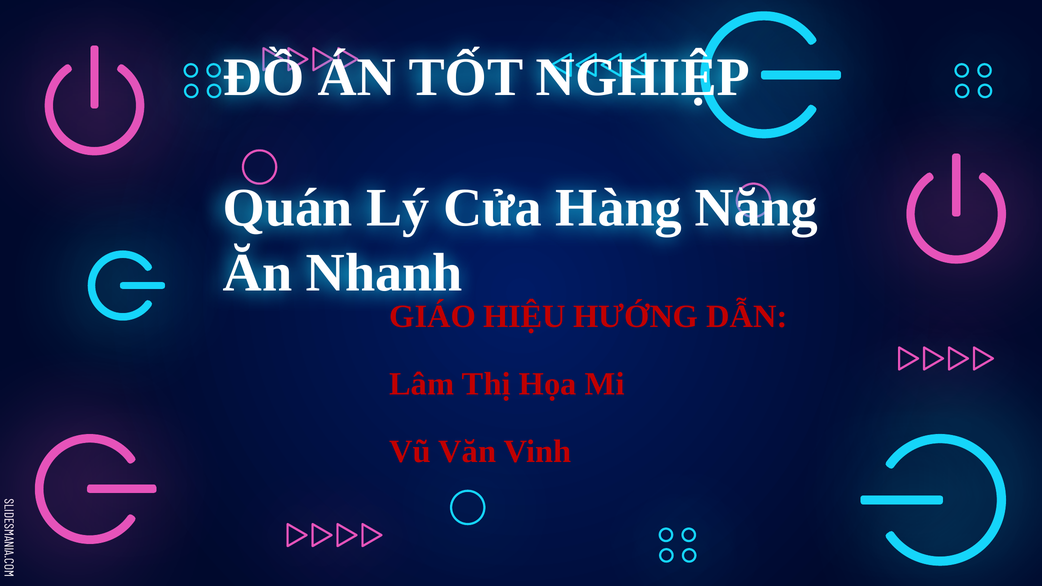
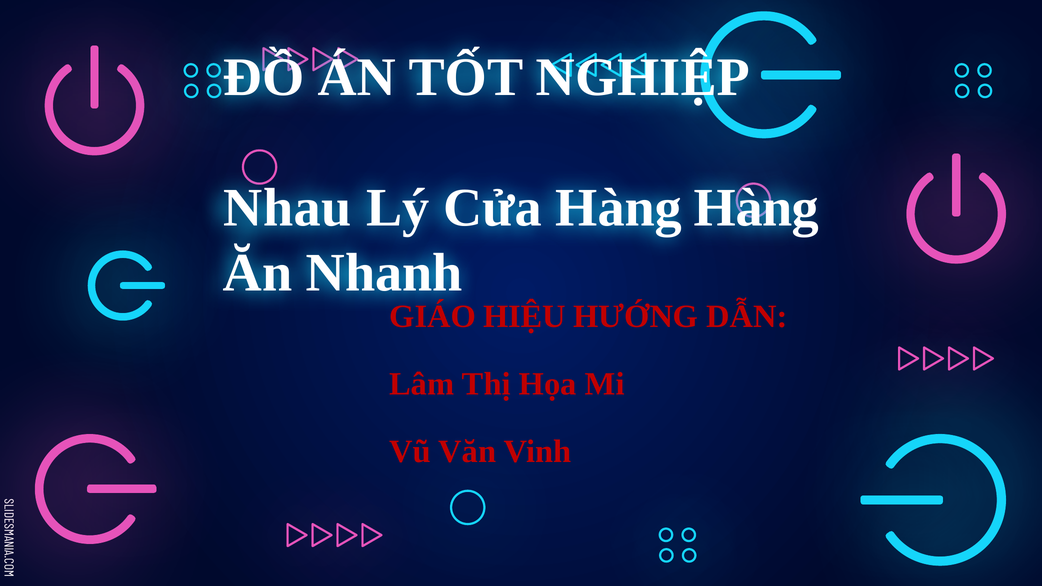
Quán: Quán -> Nhau (287, 208)
Hàng Năng: Năng -> Hàng (756, 208)
